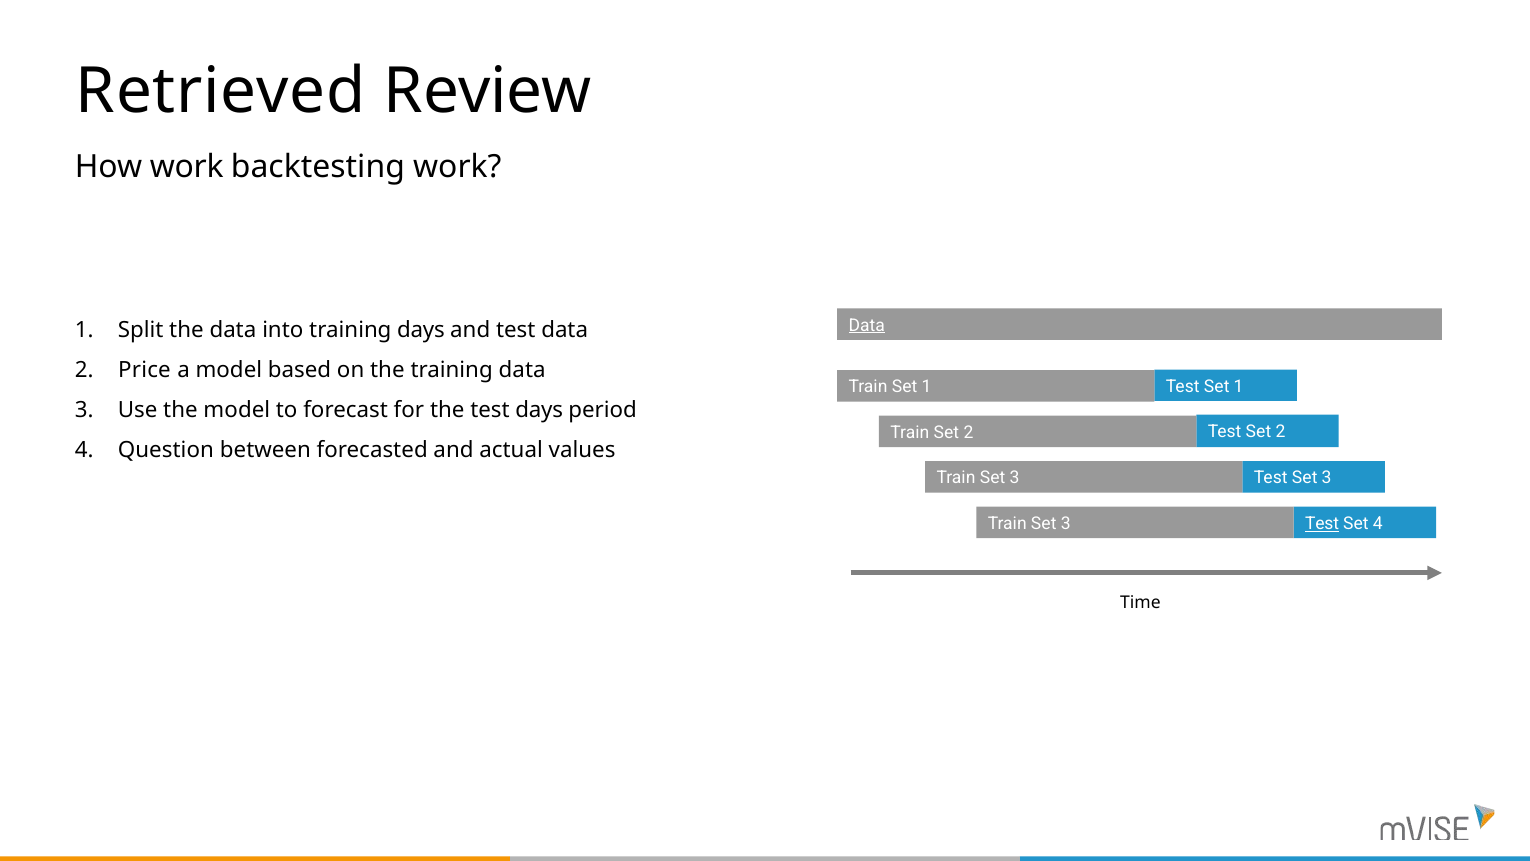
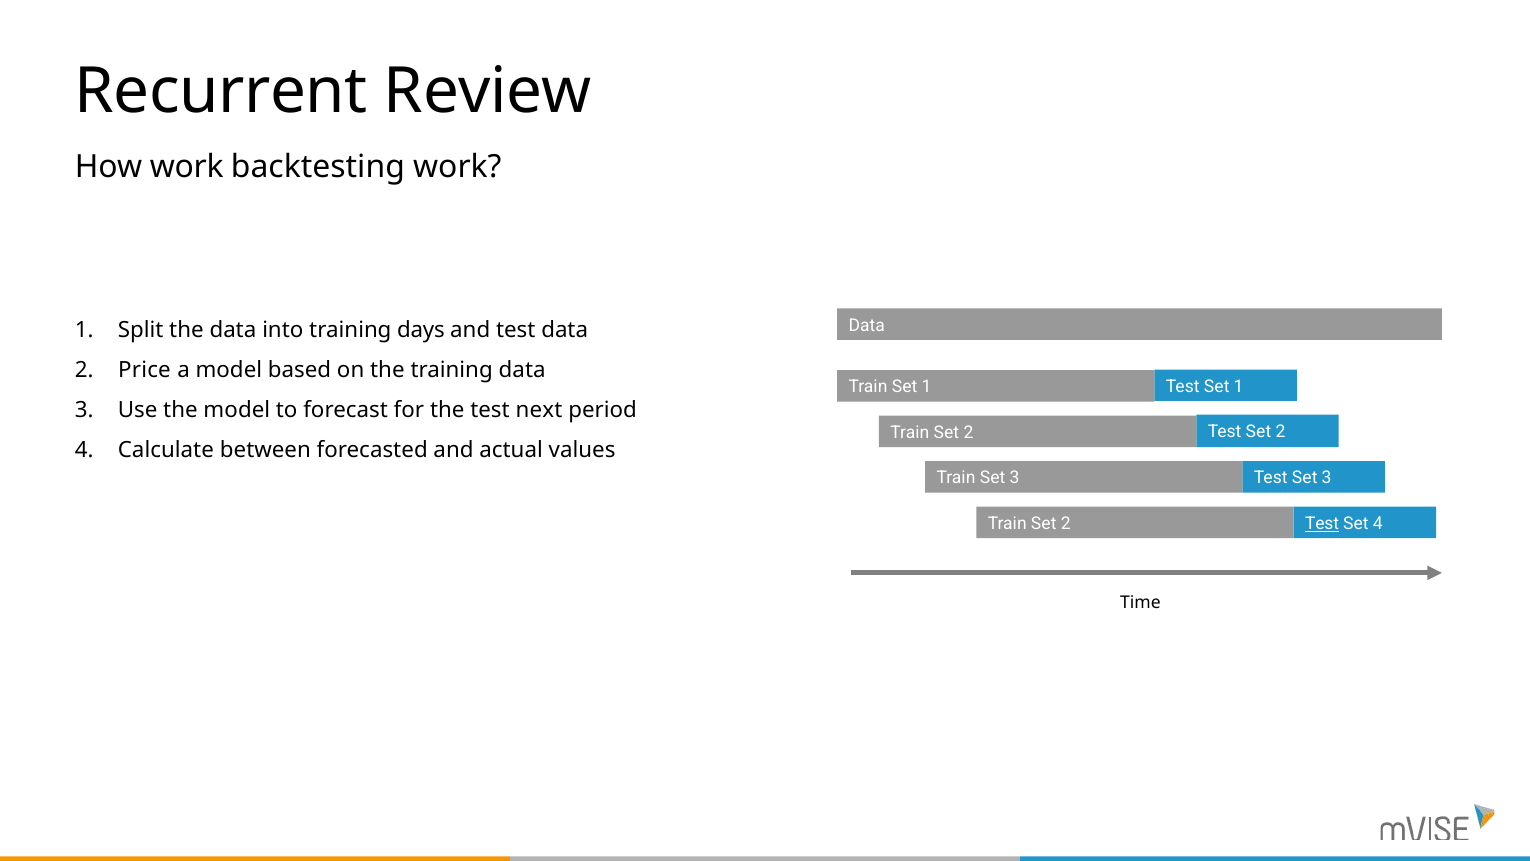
Retrieved: Retrieved -> Recurrent (221, 91)
Data underline: present -> none (867, 325)
test days: days -> next (539, 410)
Question: Question -> Calculate (166, 450)
3: 3 -> 2 (1066, 523)
